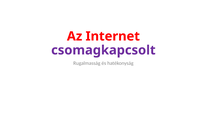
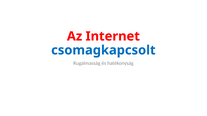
csomagkapcsolt colour: purple -> blue (103, 50)
